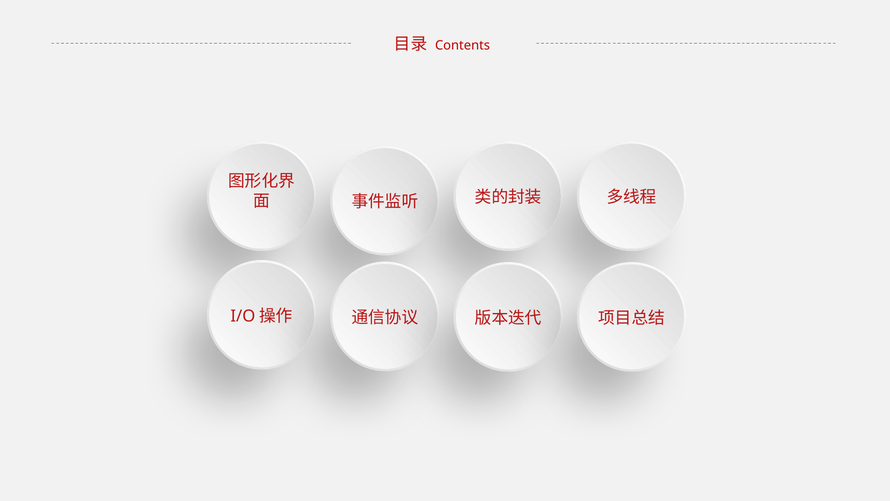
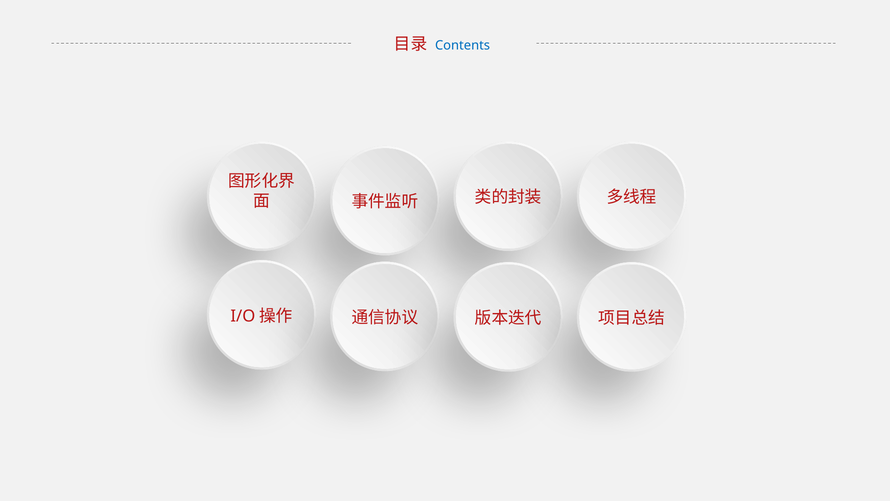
Contents colour: red -> blue (463, 45)
